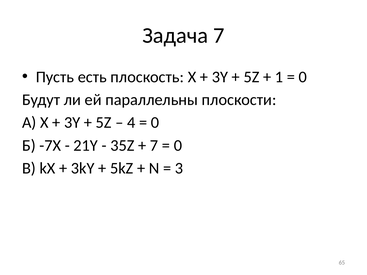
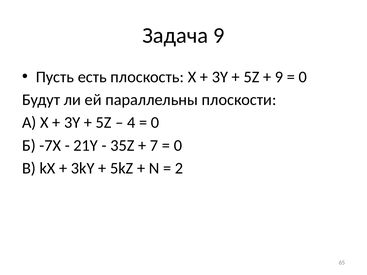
Задача 7: 7 -> 9 (219, 36)
1: 1 -> 9 (279, 77)
3: 3 -> 2 (179, 168)
